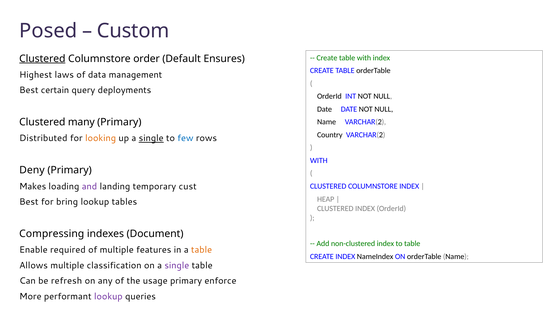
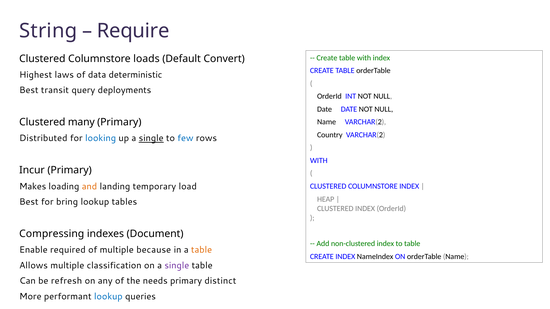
Posed: Posed -> String (48, 31)
Custom: Custom -> Require (133, 31)
Clustered underline: present -> none (42, 59)
order: order -> loads (146, 59)
Ensures: Ensures -> Convert (224, 59)
management: management -> deterministic (135, 75)
certain: certain -> transit (55, 90)
looking colour: orange -> blue (101, 138)
Deny: Deny -> Incur (32, 170)
and colour: purple -> orange (89, 187)
cust: cust -> load (188, 187)
features: features -> because (154, 250)
usage: usage -> needs (155, 281)
enforce: enforce -> distinct (220, 281)
lookup colour: purple -> blue (108, 297)
